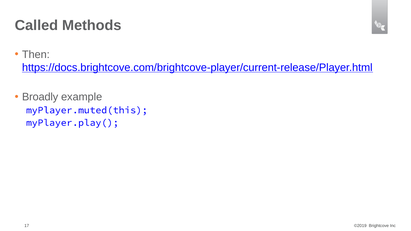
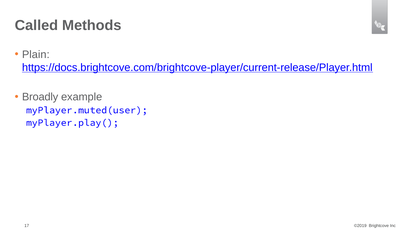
Then: Then -> Plain (36, 54)
myPlayer.muted(this: myPlayer.muted(this -> myPlayer.muted(user (87, 110)
